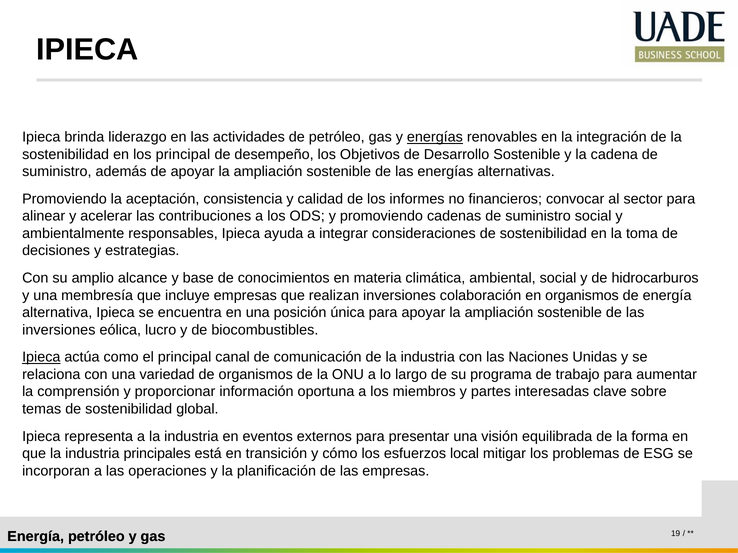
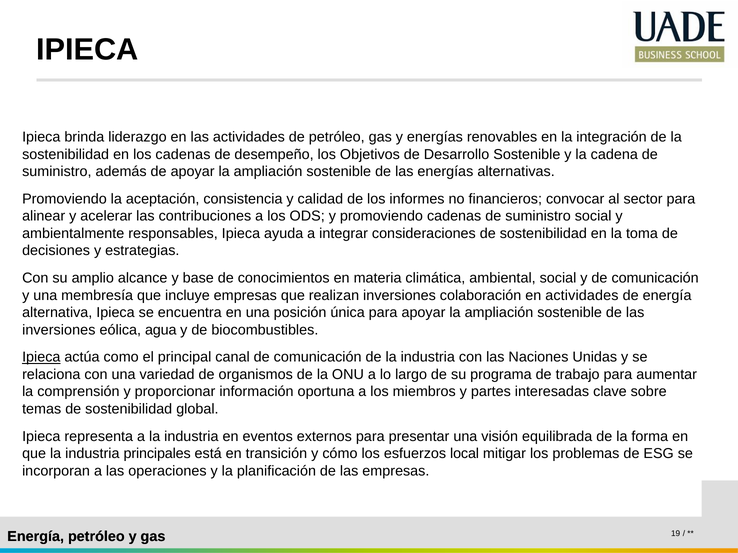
energías underline: present -> none (435, 137)
los principal: principal -> cadenas (183, 155)
y de hidrocarburos: hidrocarburos -> comunicación (655, 278)
en organismos: organismos -> actividades (582, 296)
lucro: lucro -> agua (161, 330)
